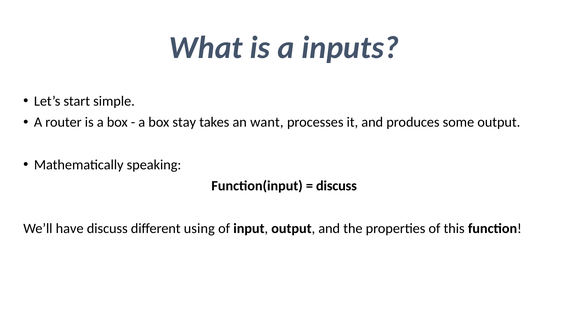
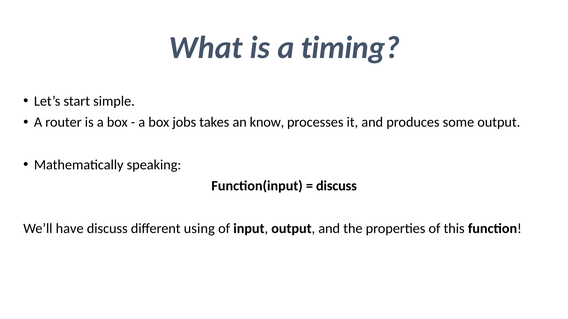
inputs: inputs -> timing (350, 48)
stay: stay -> jobs (184, 122)
want: want -> know (267, 122)
